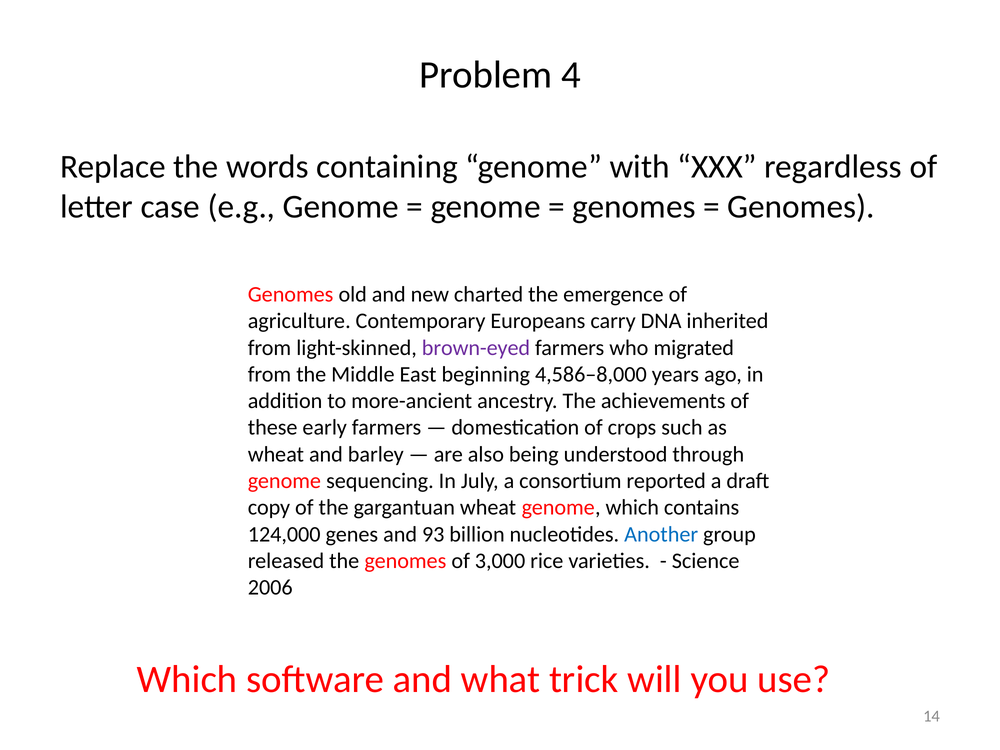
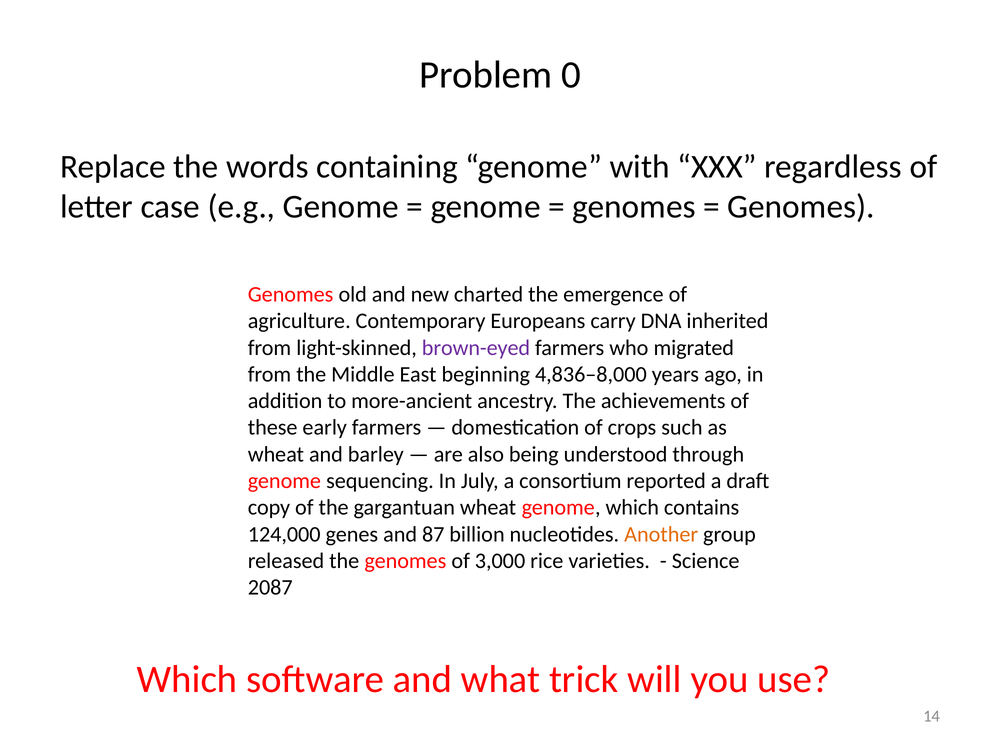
4: 4 -> 0 (571, 75)
4,586–8,000: 4,586–8,000 -> 4,836–8,000 (591, 374)
93: 93 -> 87 (433, 534)
Another colour: blue -> orange (661, 534)
2006: 2006 -> 2087 (270, 588)
